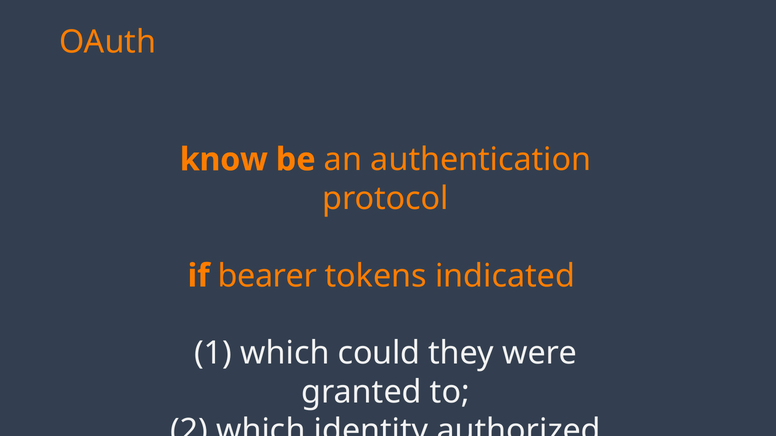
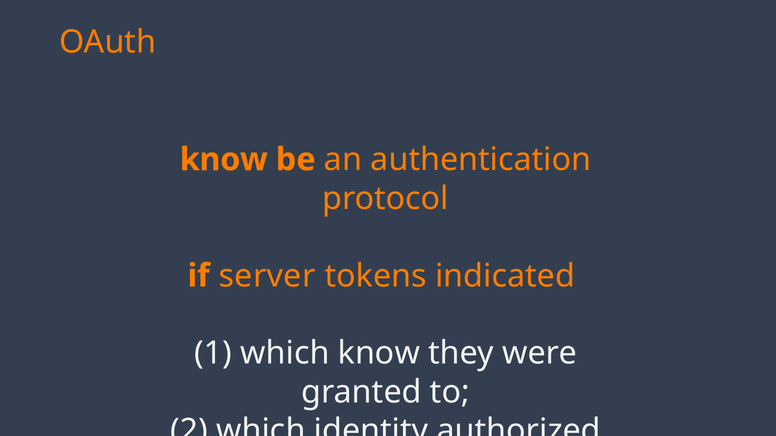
bearer: bearer -> server (267, 276)
which could: could -> know (379, 354)
